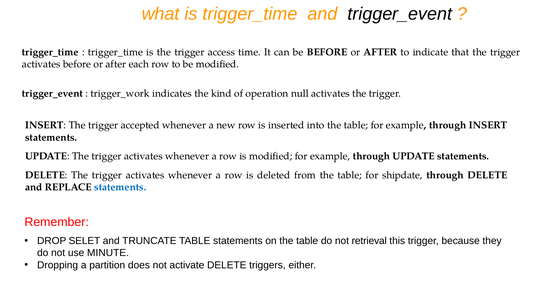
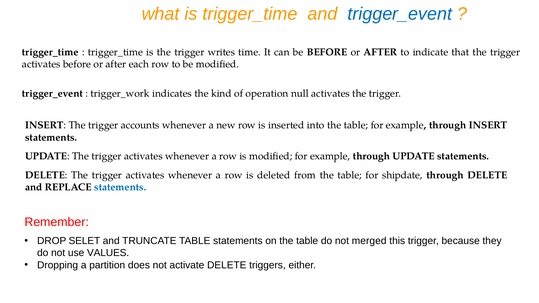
trigger_event colour: black -> blue (400, 14)
access: access -> writes (221, 52)
accepted: accepted -> accounts (140, 125)
retrieval: retrieval -> merged (369, 241)
MINUTE: MINUTE -> VALUES (108, 253)
